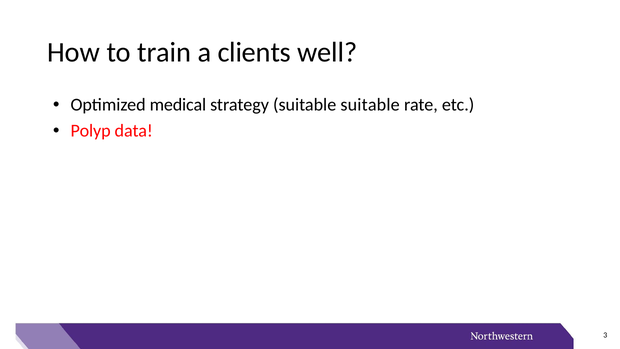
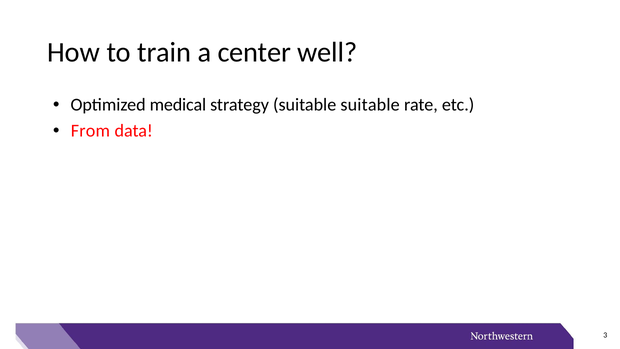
clients: clients -> center (254, 52)
Polyp: Polyp -> From (90, 131)
